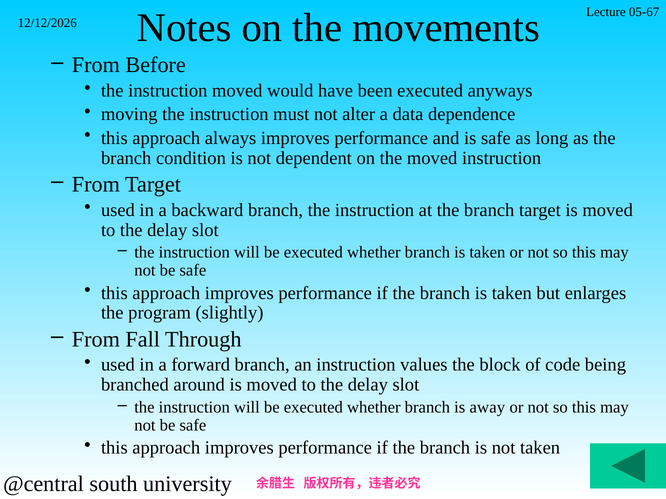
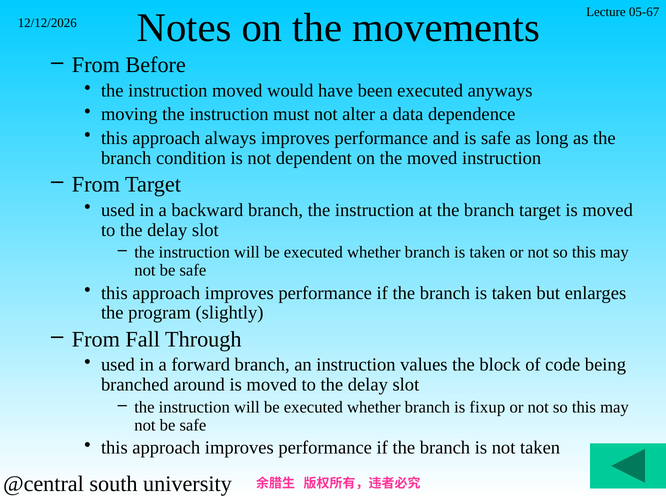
away: away -> fixup (487, 408)
